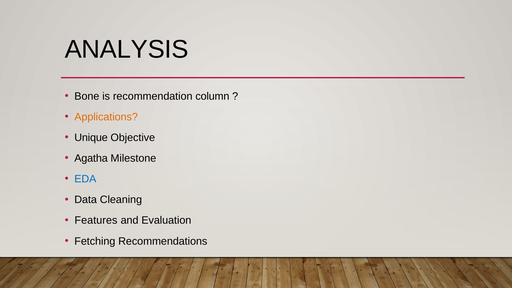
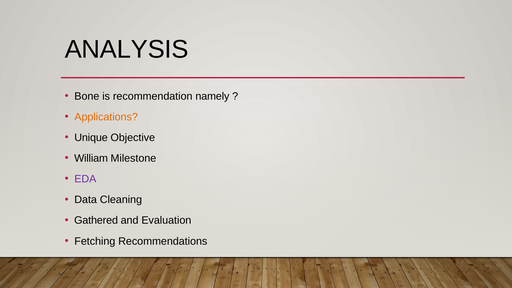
column: column -> namely (212, 96)
Agatha: Agatha -> William (91, 158)
EDA colour: blue -> purple (85, 179)
Features: Features -> Gathered (96, 220)
